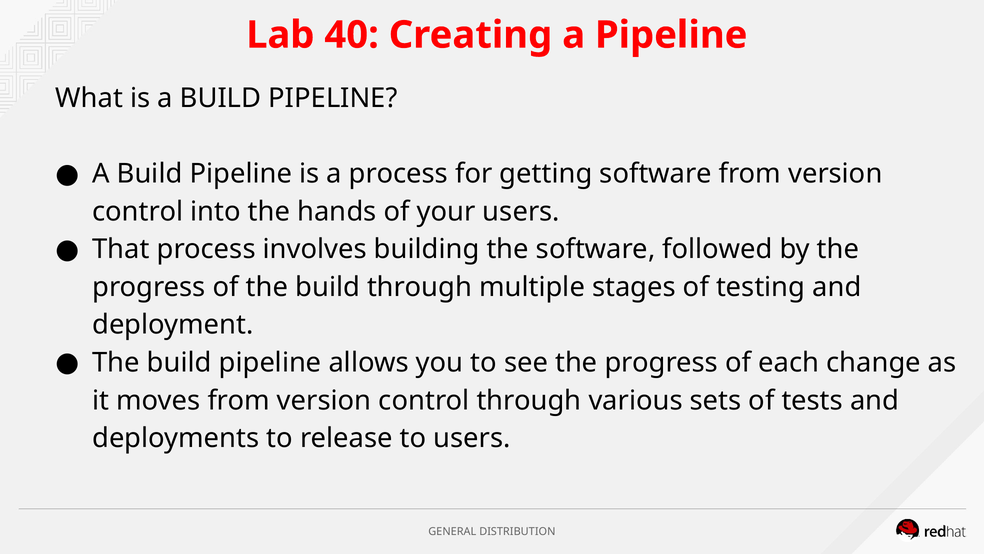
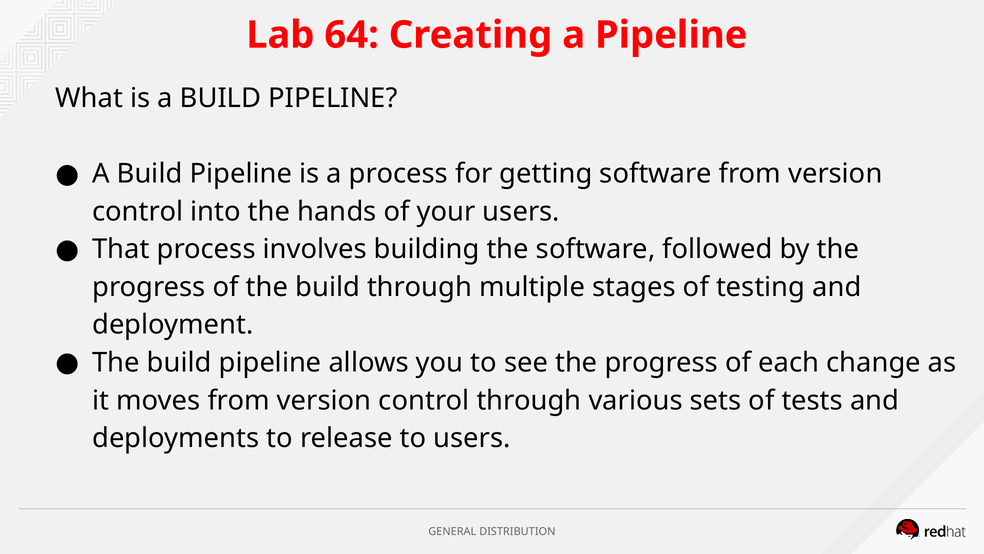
40: 40 -> 64 (352, 35)
